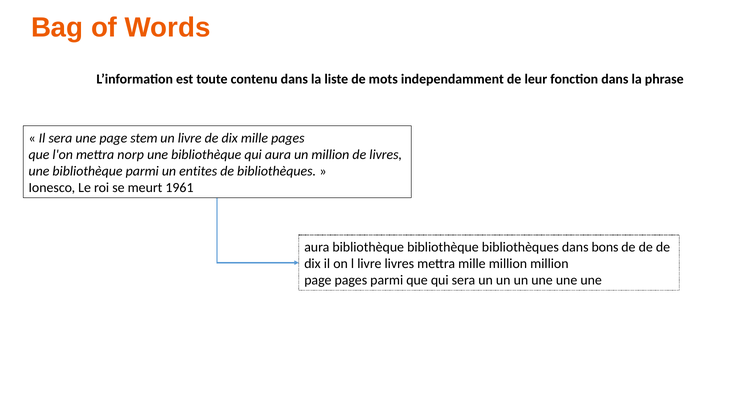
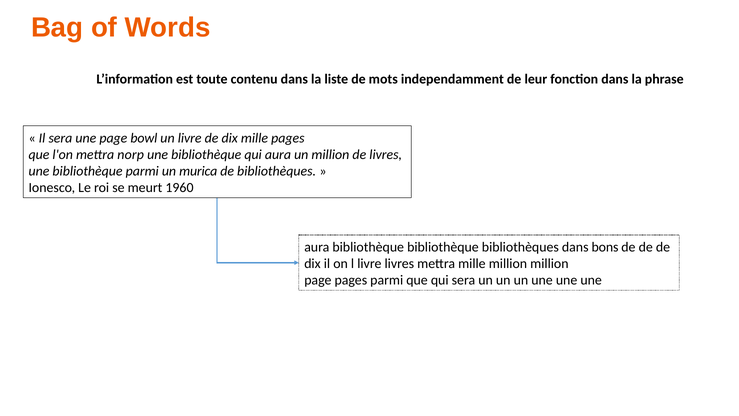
stem: stem -> bowl (144, 138)
entites: entites -> murica (198, 171)
1961: 1961 -> 1960 (179, 188)
